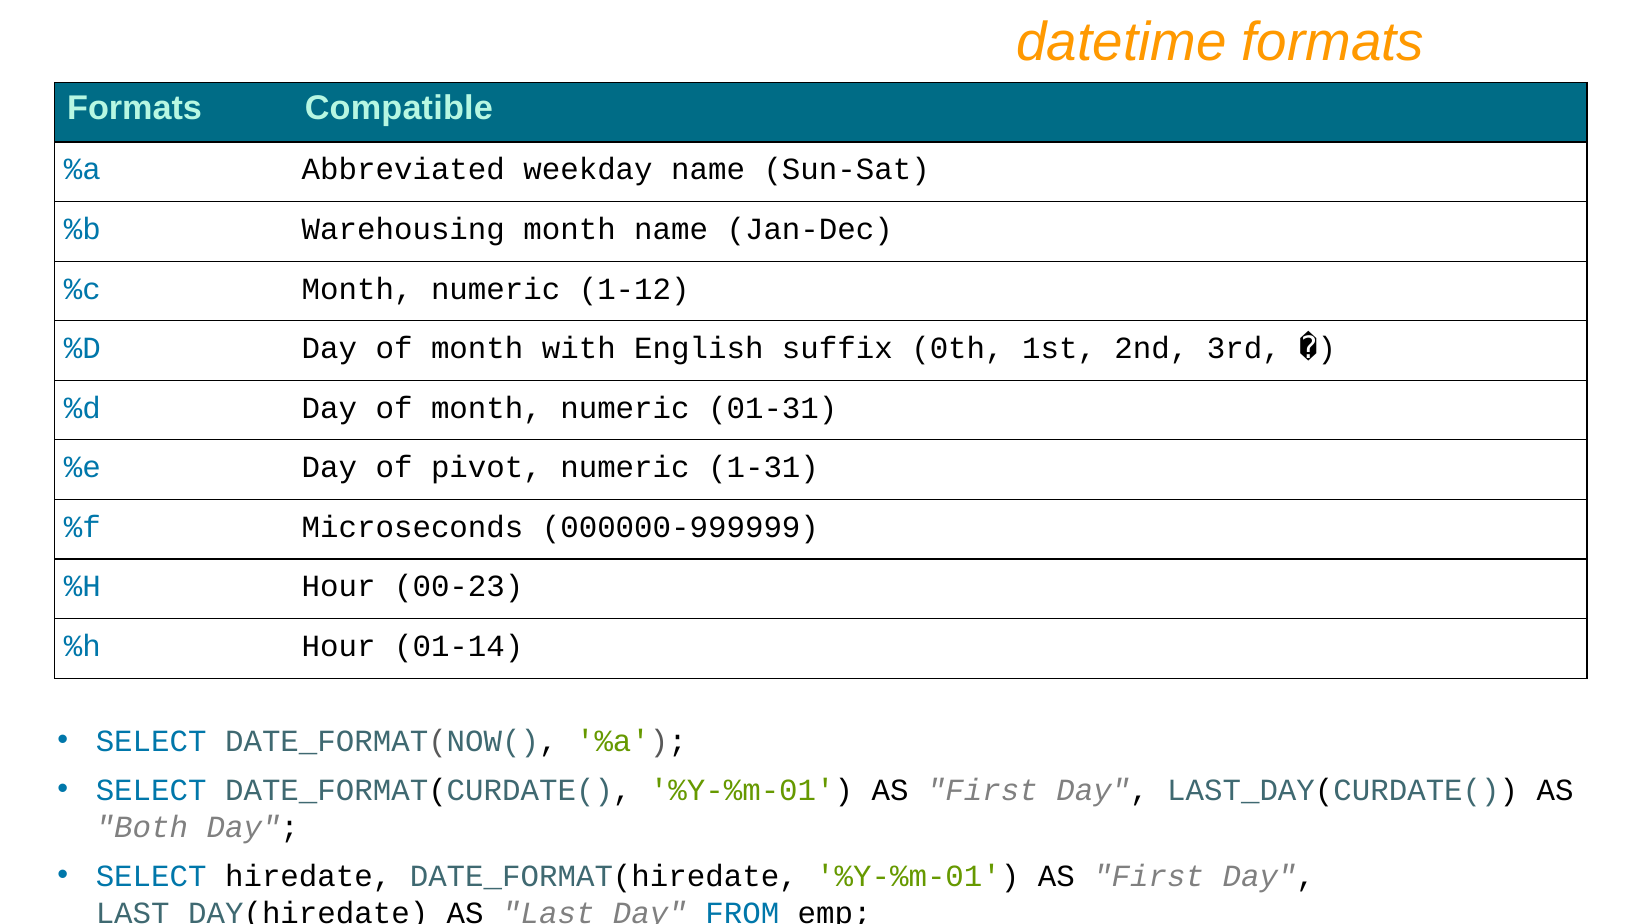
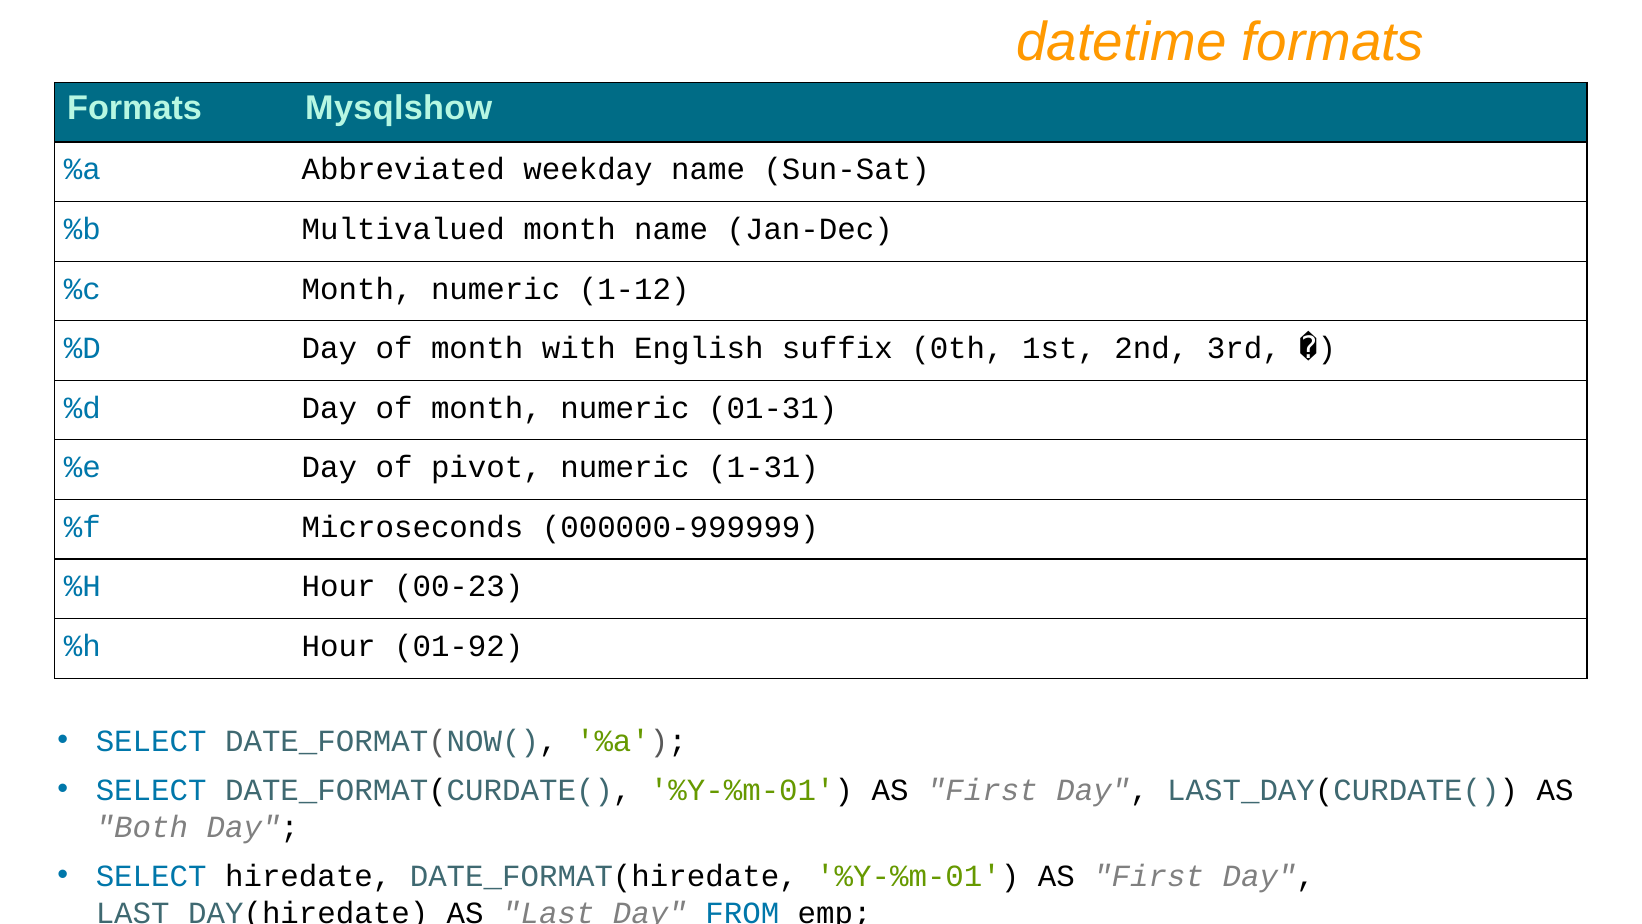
Compatible: Compatible -> Mysqlshow (399, 108)
Warehousing: Warehousing -> Multivalued (403, 229)
01-14: 01-14 -> 01-92 (459, 646)
